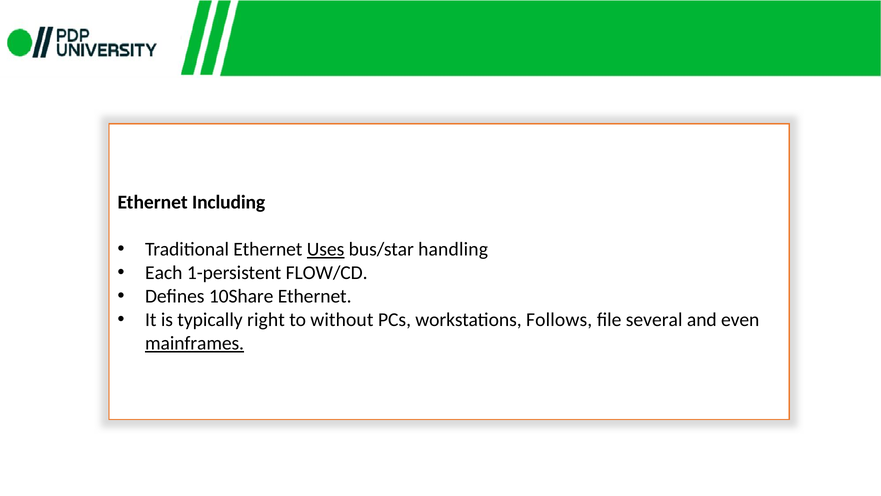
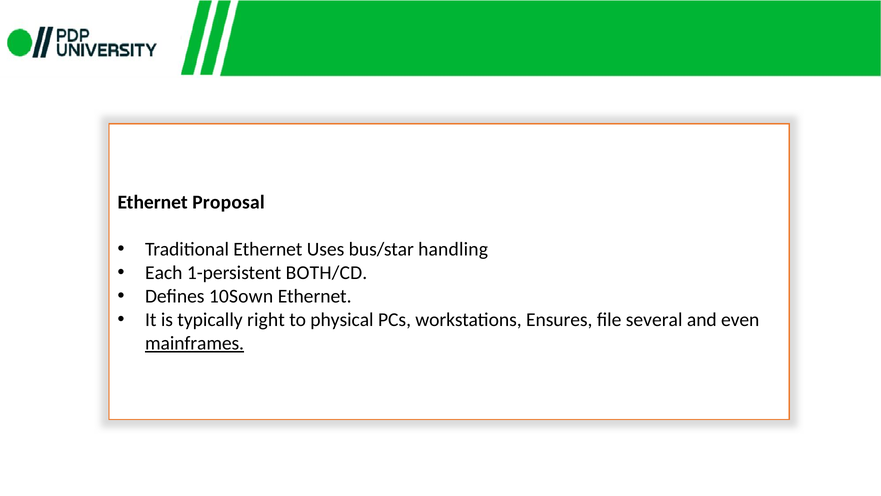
Including: Including -> Proposal (228, 202)
Uses underline: present -> none (326, 249)
FLOW/CD: FLOW/CD -> BOTH/CD (327, 273)
10Share: 10Share -> 10Sown (241, 296)
without: without -> physical (342, 320)
Follows: Follows -> Ensures (559, 320)
